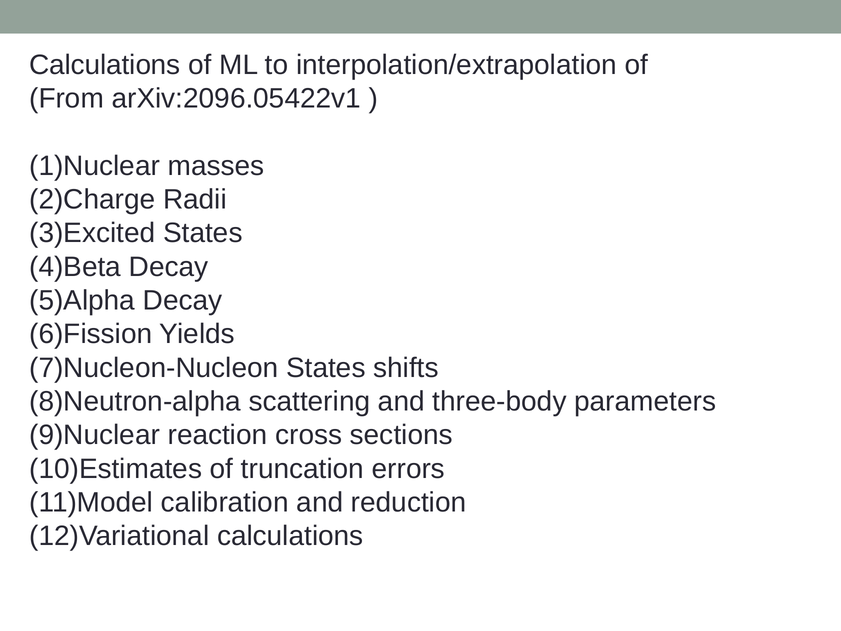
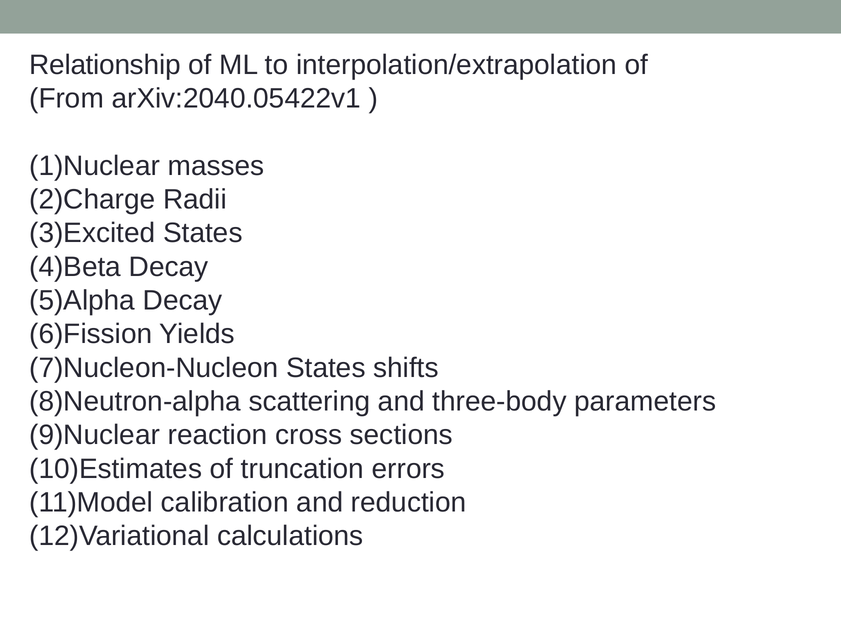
Calculations: Calculations -> Relationship (105, 65)
arXiv:2096.05422v1: arXiv:2096.05422v1 -> arXiv:2040.05422v1 (236, 99)
